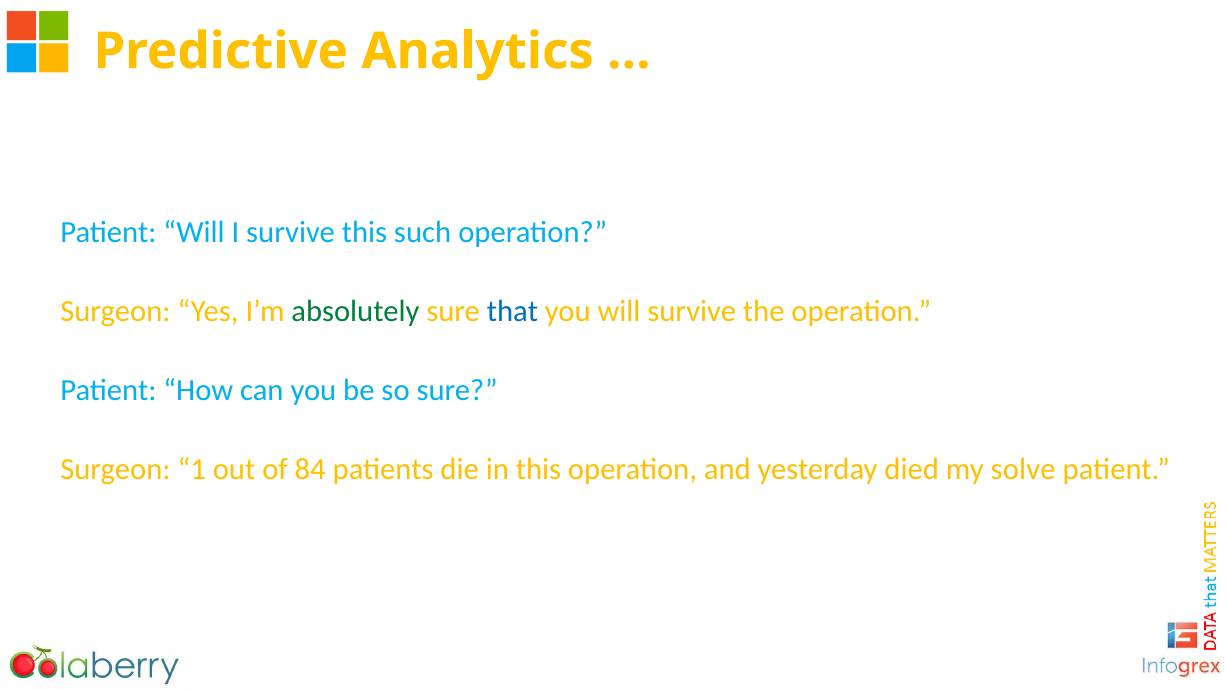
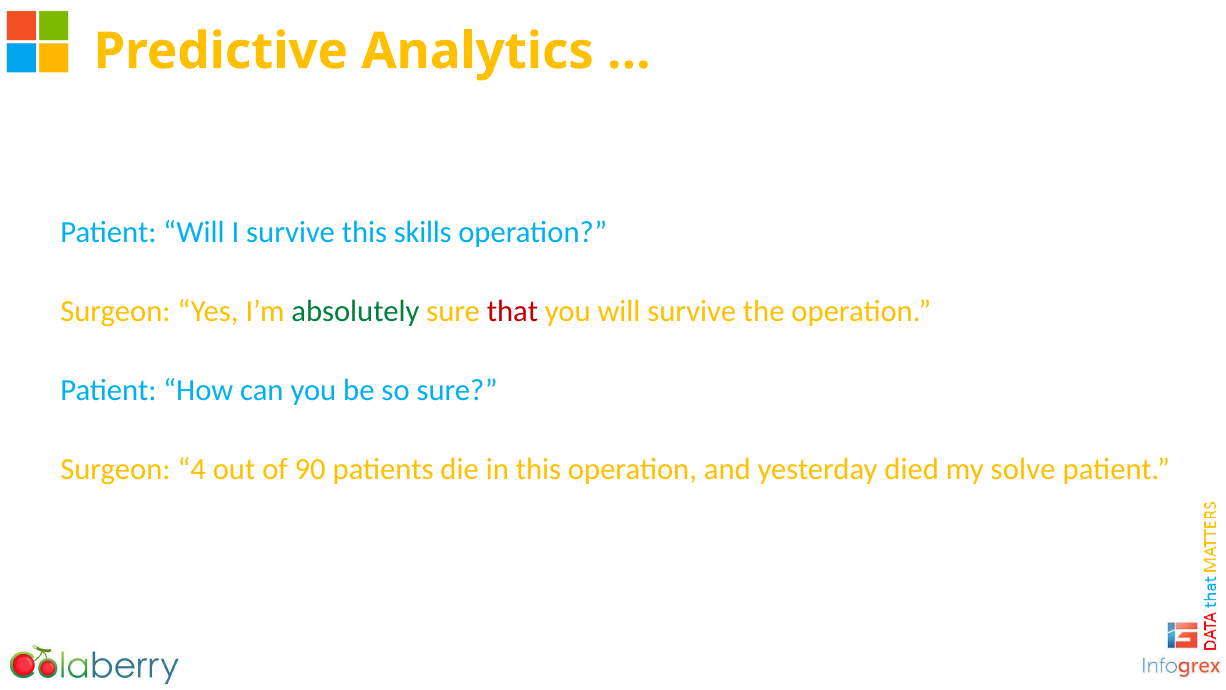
such: such -> skills (423, 233)
that colour: blue -> red (513, 312)
1: 1 -> 4 (192, 470)
84: 84 -> 90 (310, 470)
